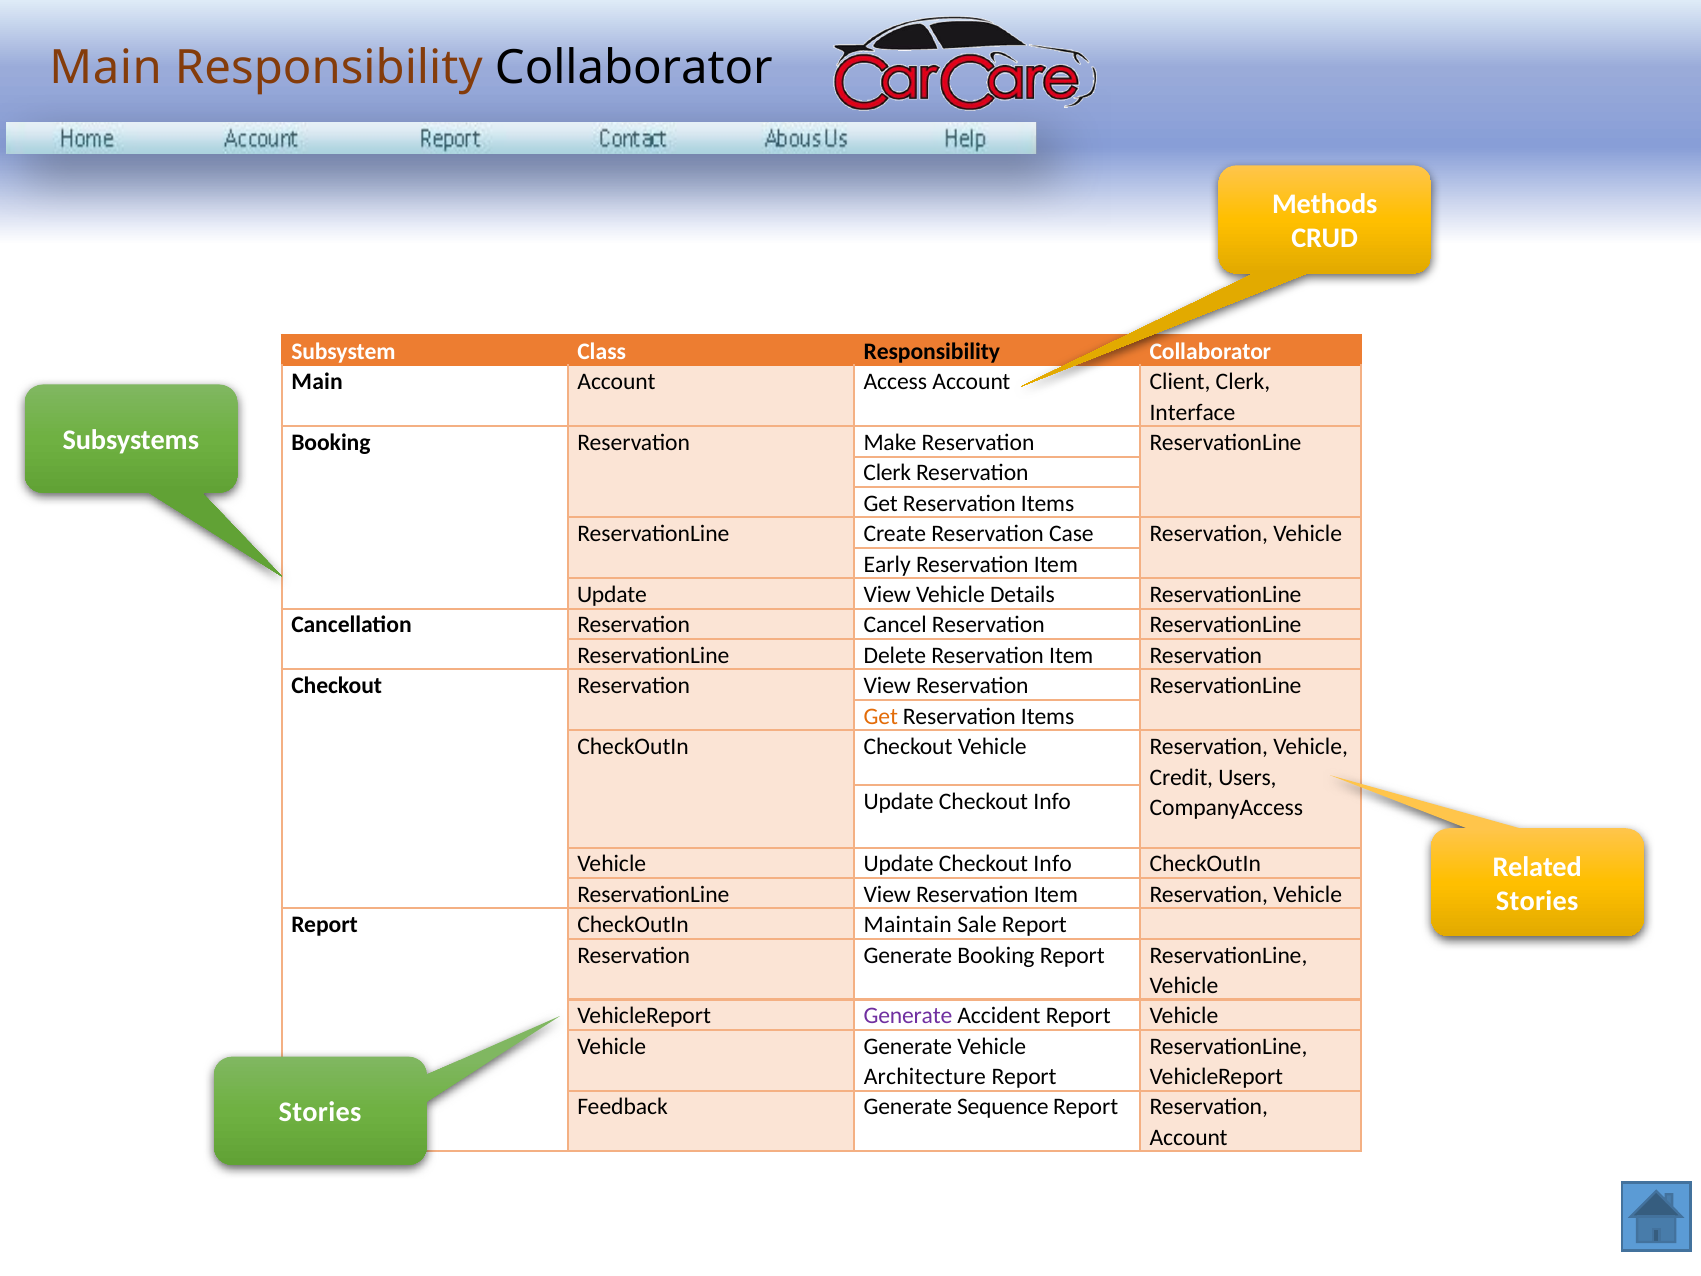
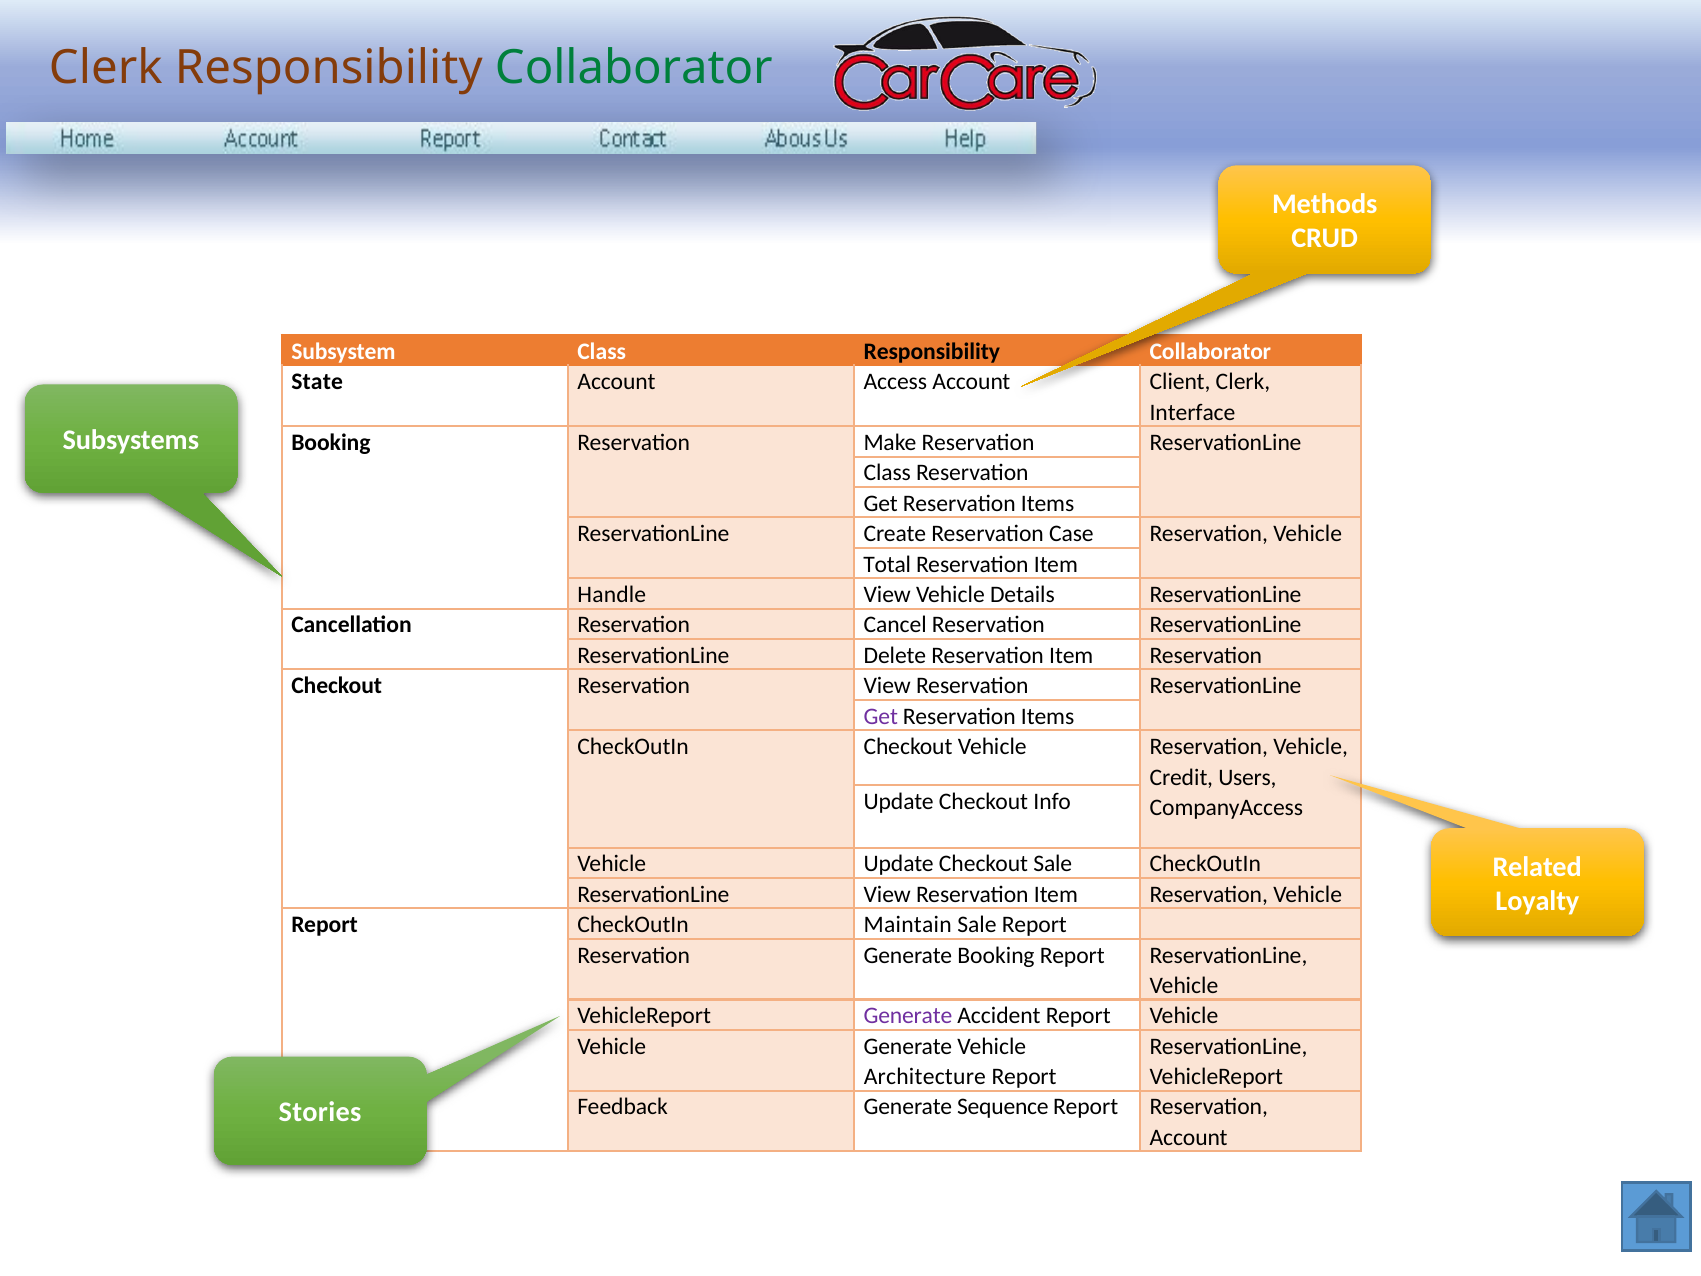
Main: Main -> Clerk (106, 68)
Collaborator colour: black -> green (634, 68)
Main: Main -> State (317, 382)
Clerk: Clerk -> Class (887, 473)
Early: Early -> Total (887, 564)
Update: Update -> Handle (612, 595)
Get colour: orange -> purple (881, 716)
Vehicle Update Checkout Info: Info -> Sale (1053, 864)
Stories: Stories -> Loyalty (1537, 901)
